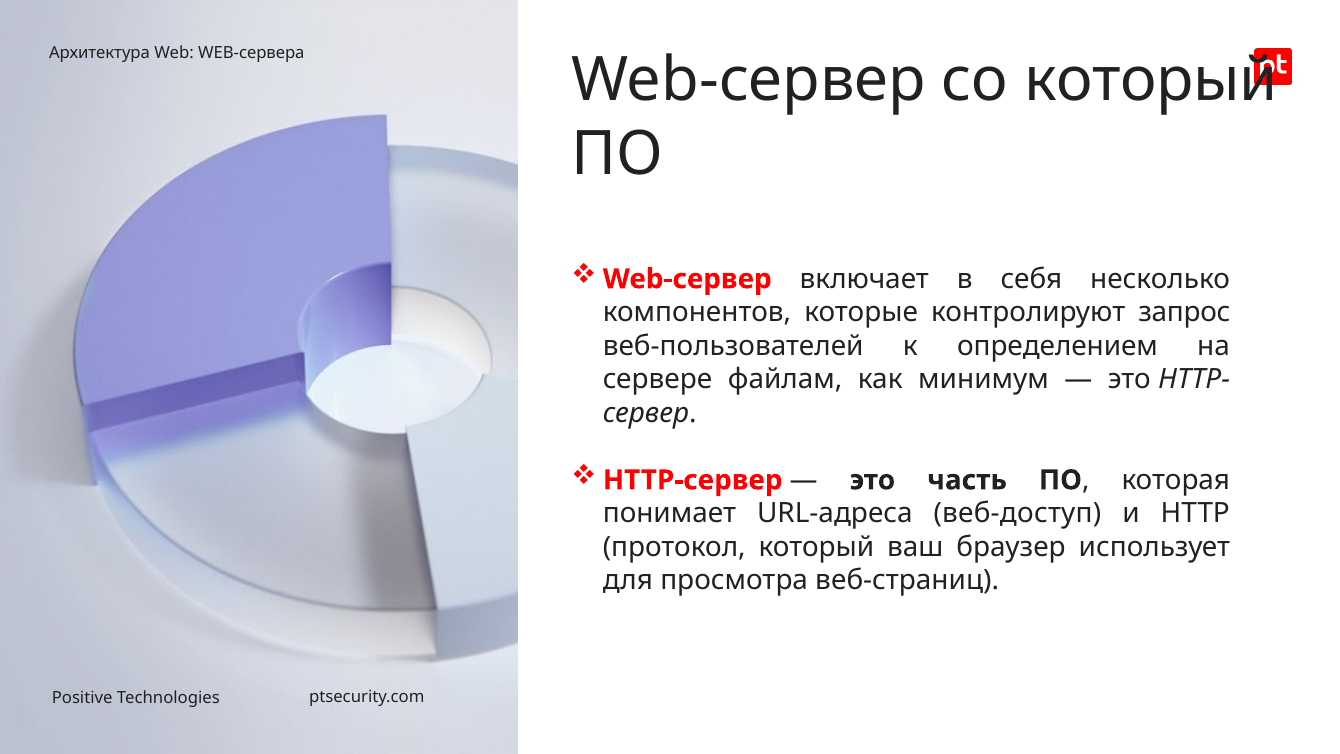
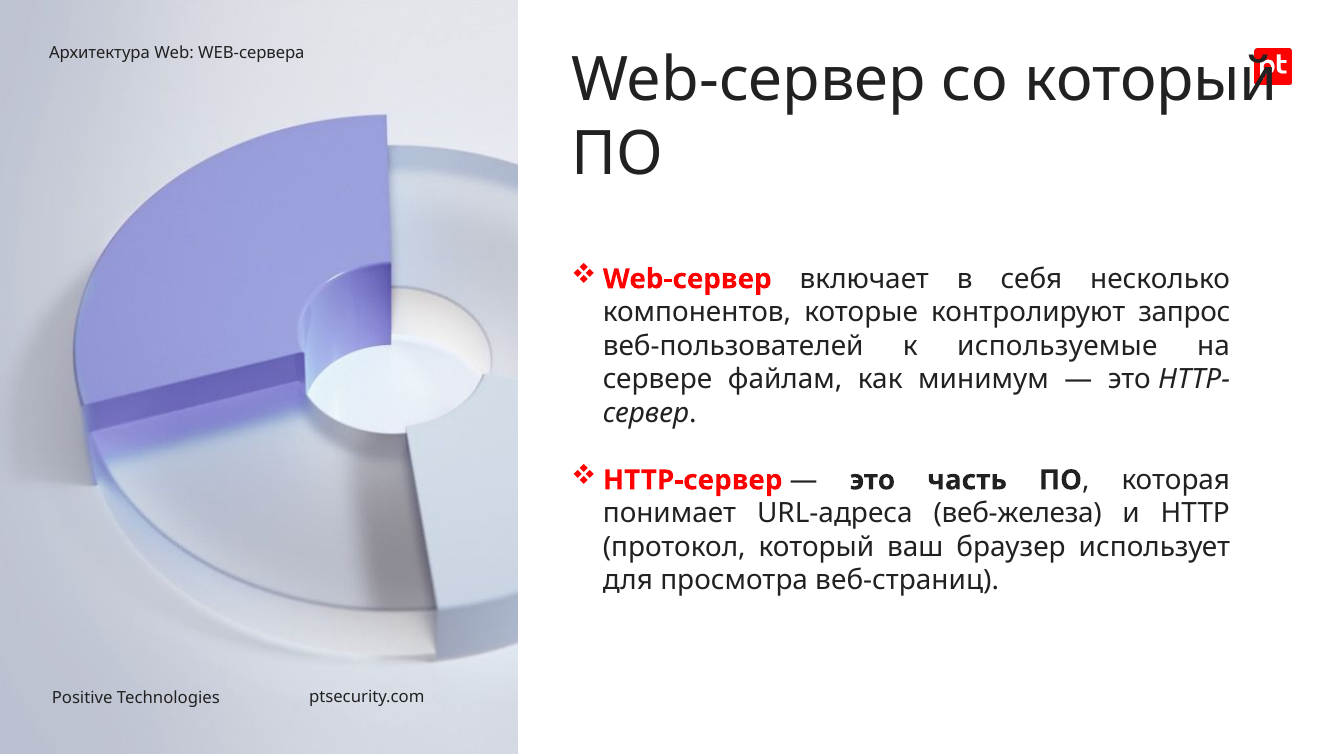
определением: определением -> используемые (1057, 346)
веб-доступ: веб-доступ -> веб-железа (1018, 514)
